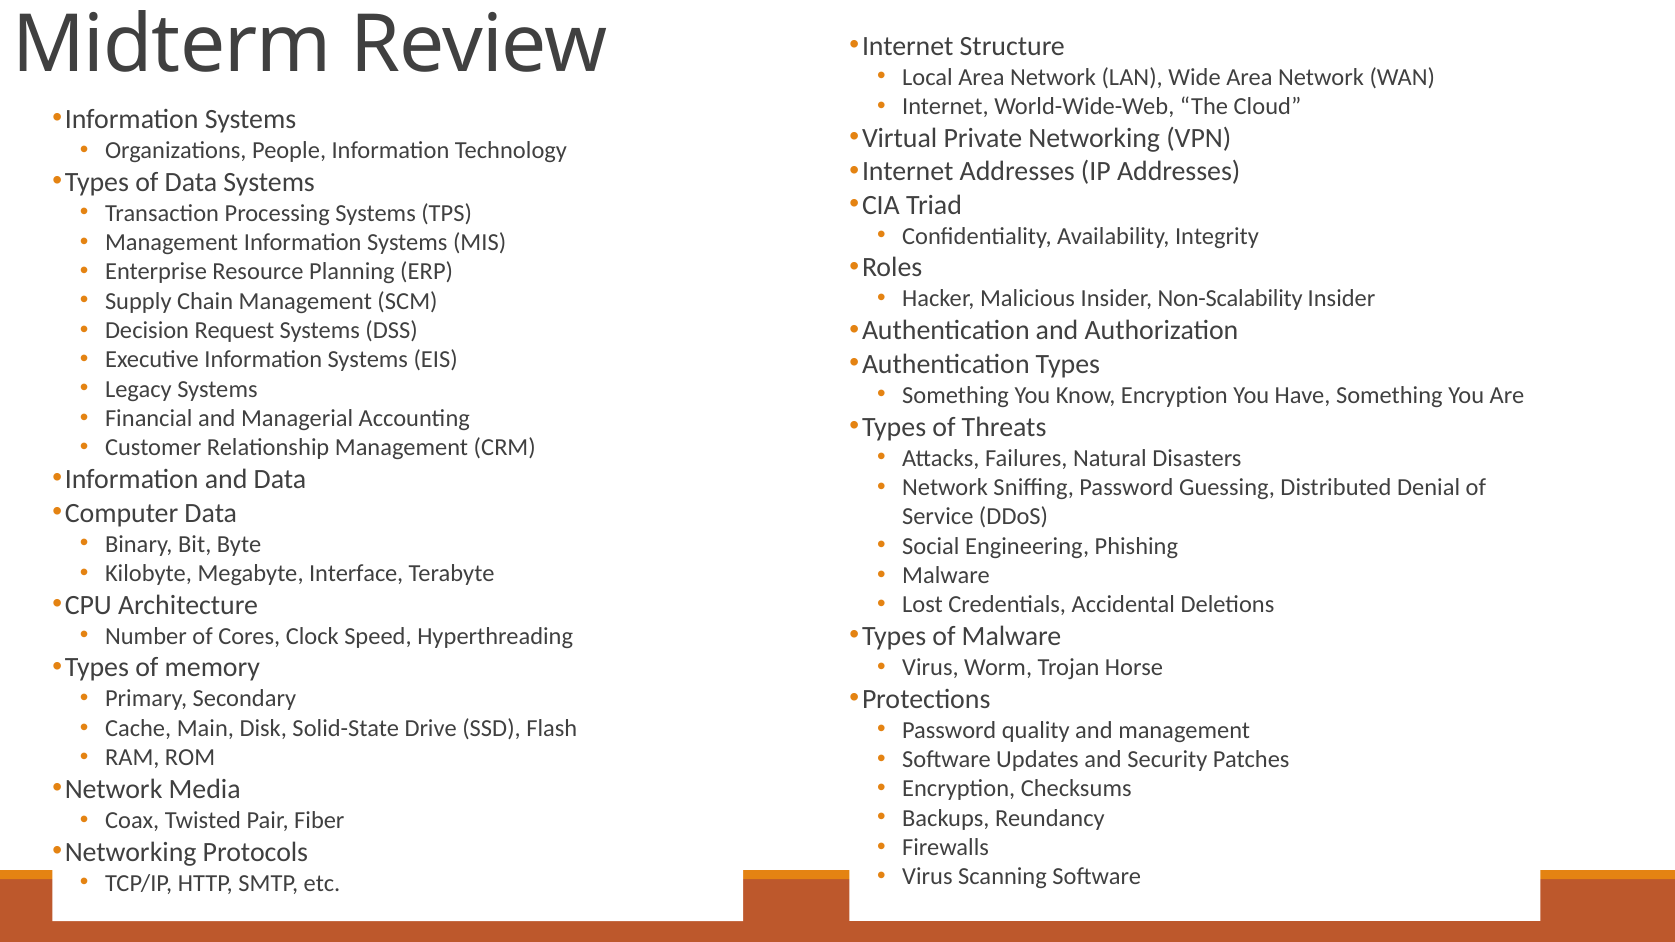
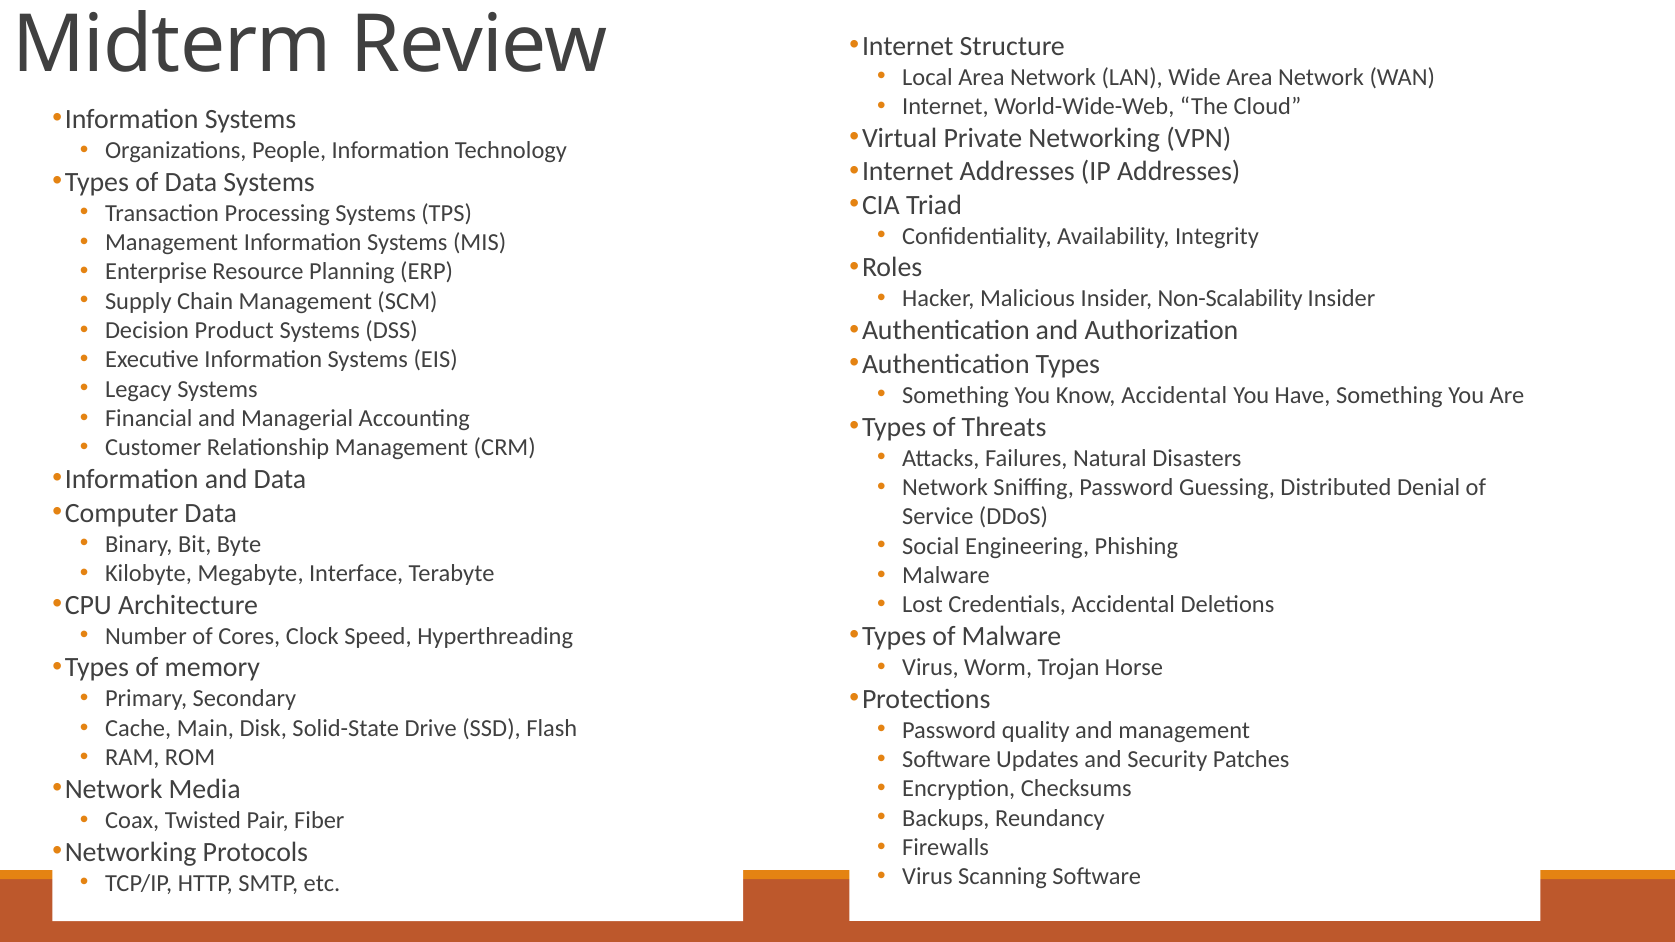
Request: Request -> Product (234, 330)
Know Encryption: Encryption -> Accidental (1174, 395)
